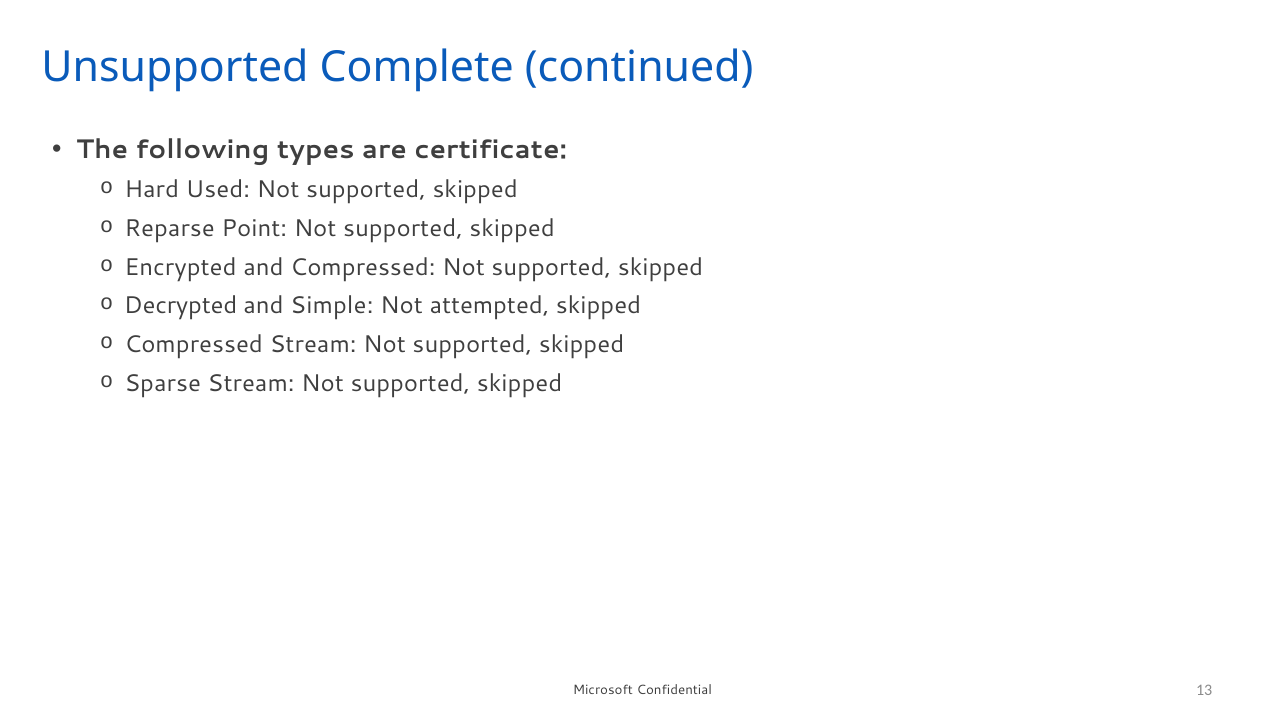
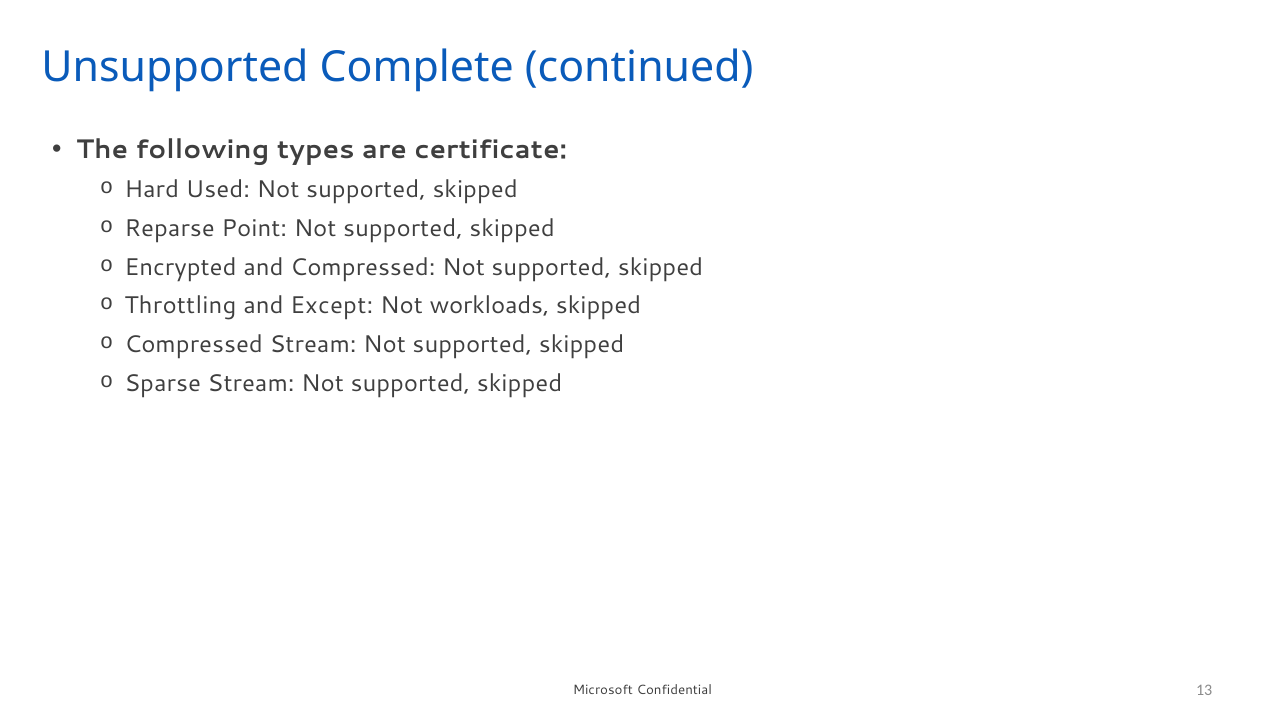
Decrypted: Decrypted -> Throttling (180, 306)
Simple: Simple -> Except (332, 306)
attempted: attempted -> workloads (490, 306)
